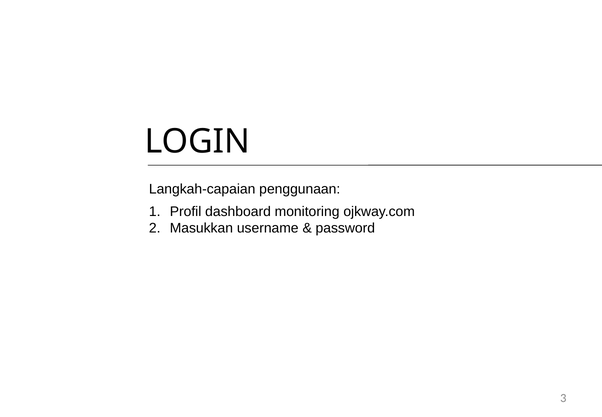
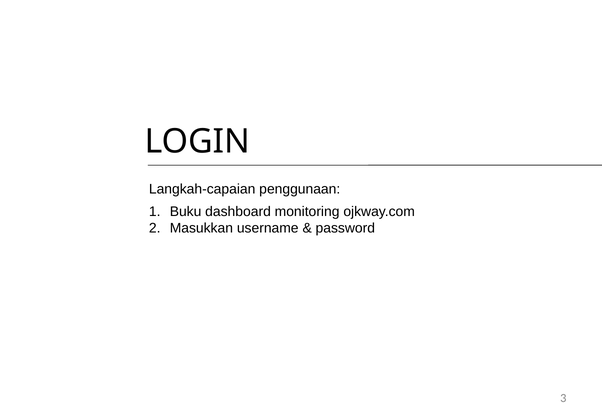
Profil: Profil -> Buku (186, 212)
